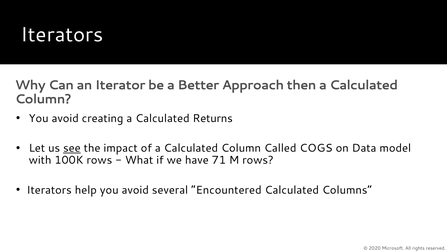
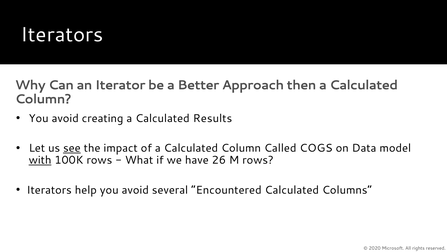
Returns: Returns -> Results (213, 118)
with underline: none -> present (40, 160)
71: 71 -> 26 (219, 160)
